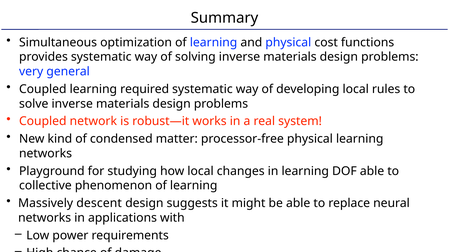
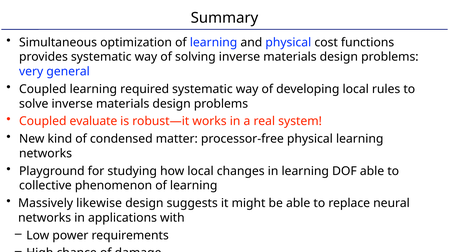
network: network -> evaluate (93, 122)
descent: descent -> likewise (99, 204)
